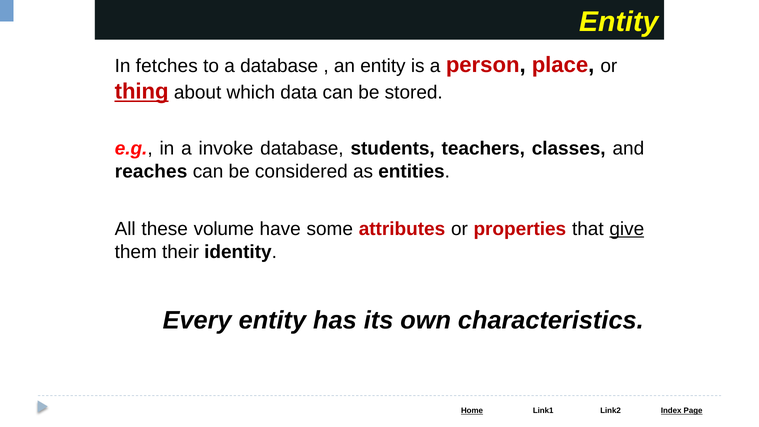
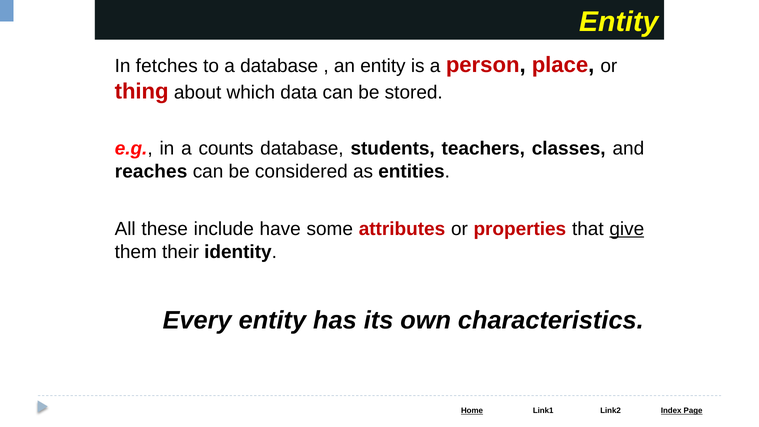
thing underline: present -> none (142, 92)
invoke: invoke -> counts (226, 149)
volume: volume -> include (224, 229)
